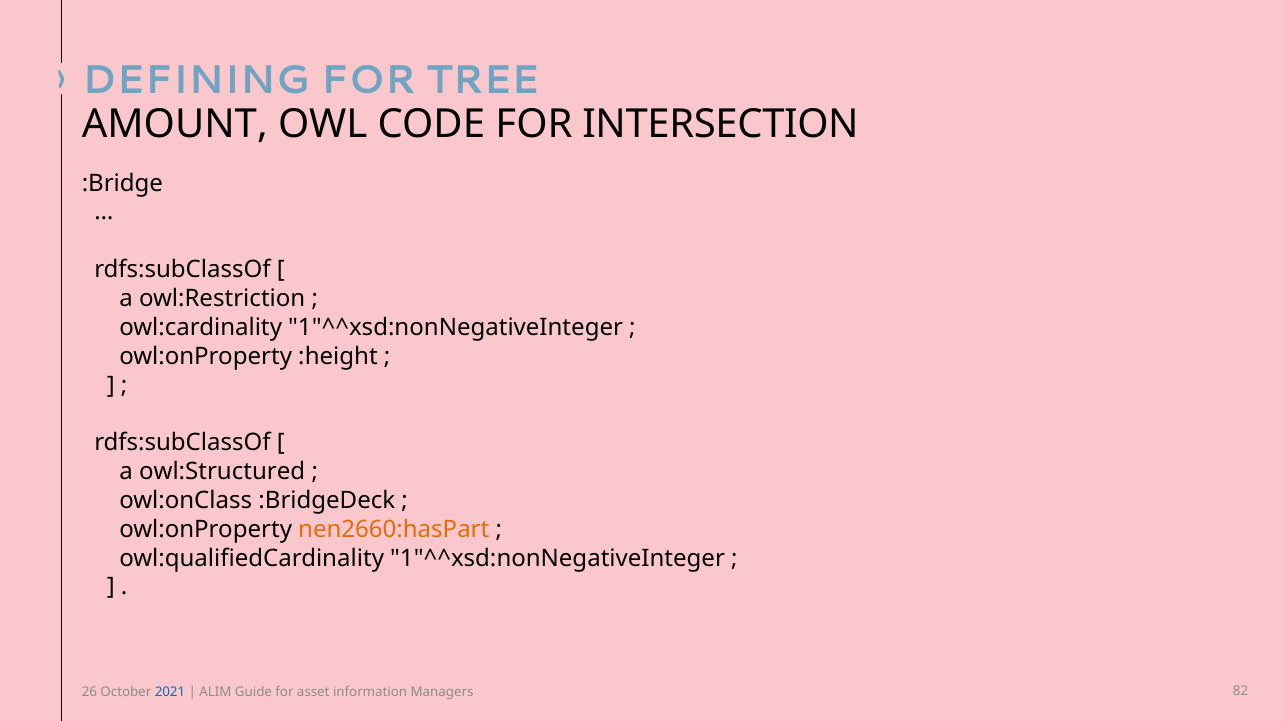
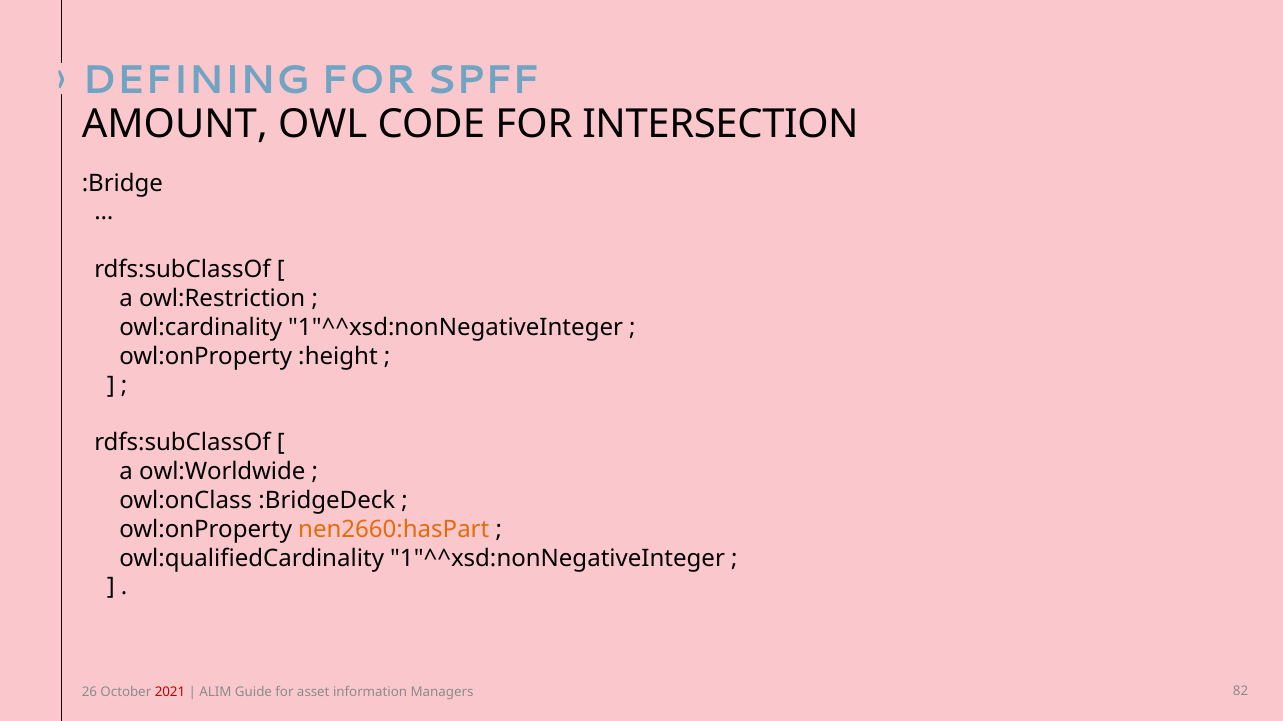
TREE: TREE -> SPFF (483, 80)
owl:Structured: owl:Structured -> owl:Worldwide (222, 472)
2021 colour: blue -> red (170, 693)
